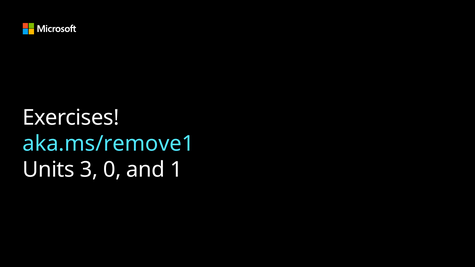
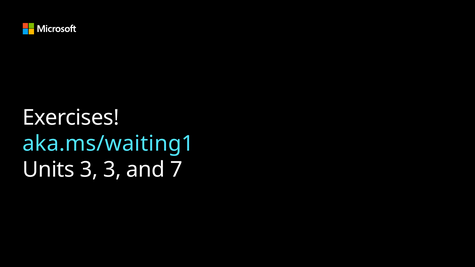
aka.ms/remove1: aka.ms/remove1 -> aka.ms/waiting1 (108, 144)
3 0: 0 -> 3 (112, 170)
1: 1 -> 7 (176, 170)
